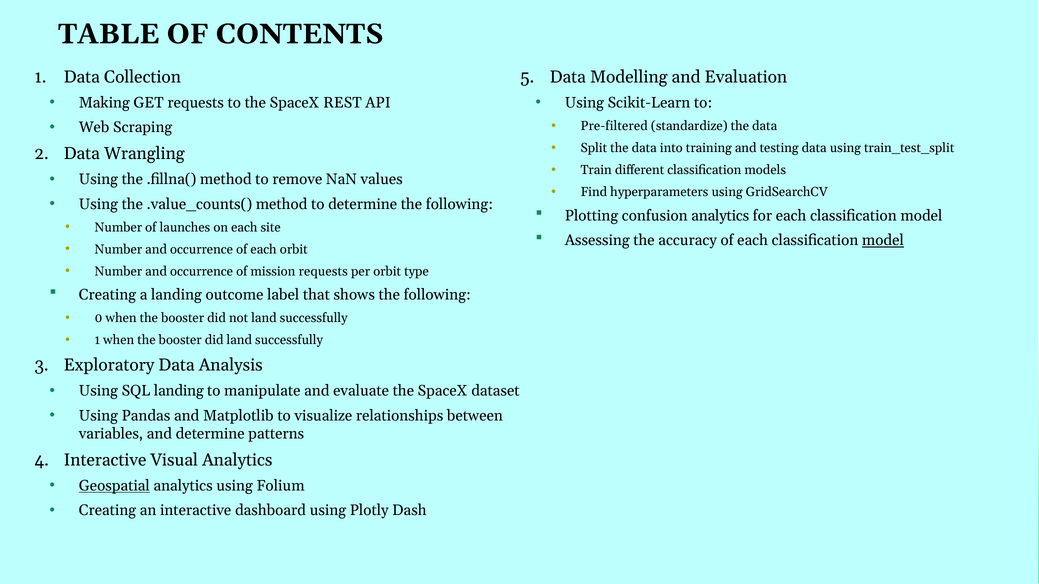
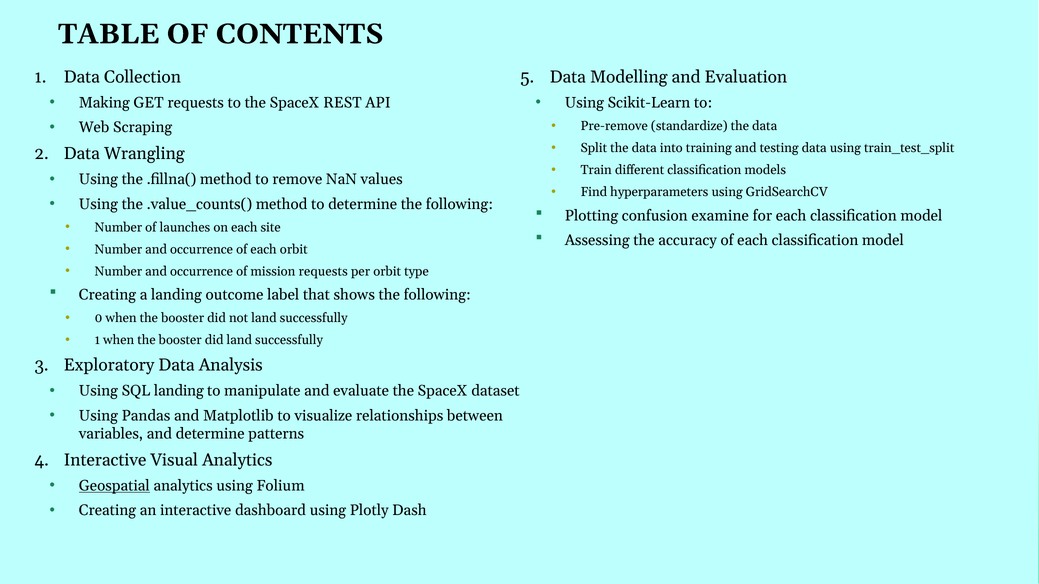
Pre-filtered: Pre-filtered -> Pre-remove (614, 126)
confusion analytics: analytics -> examine (720, 216)
model underline: present -> none (883, 241)
